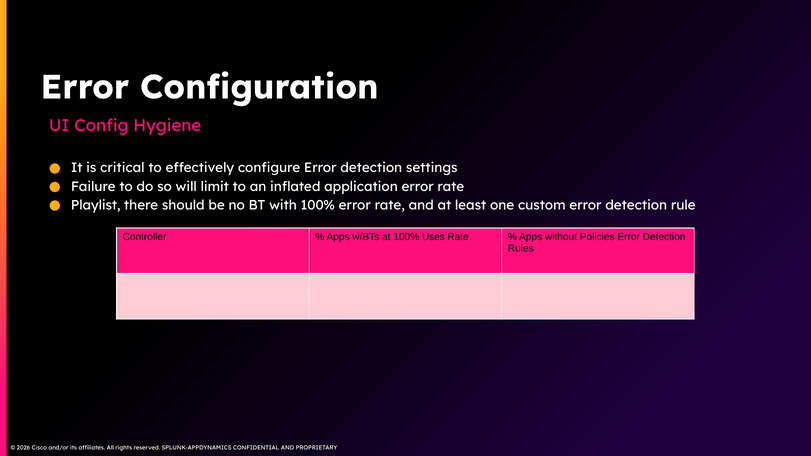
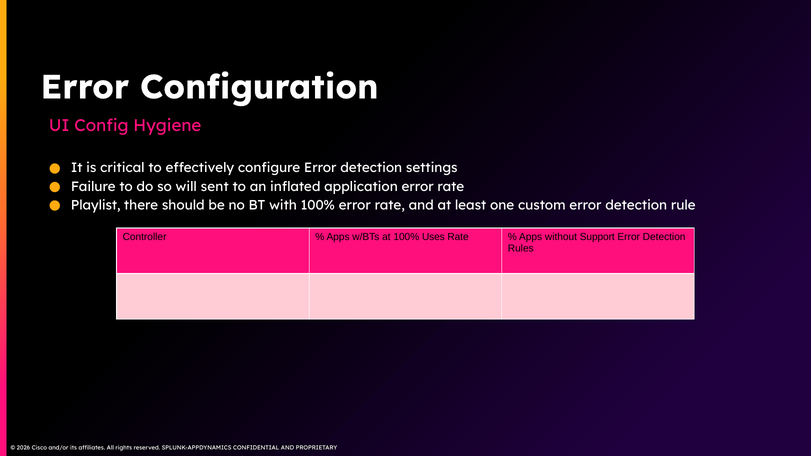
limit: limit -> sent (215, 187)
Policies: Policies -> Support (597, 237)
